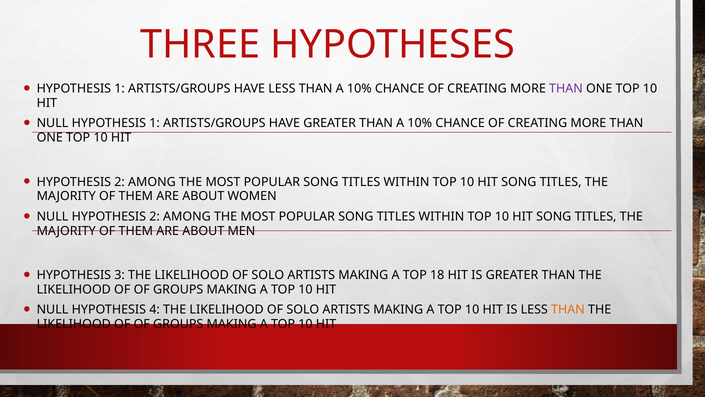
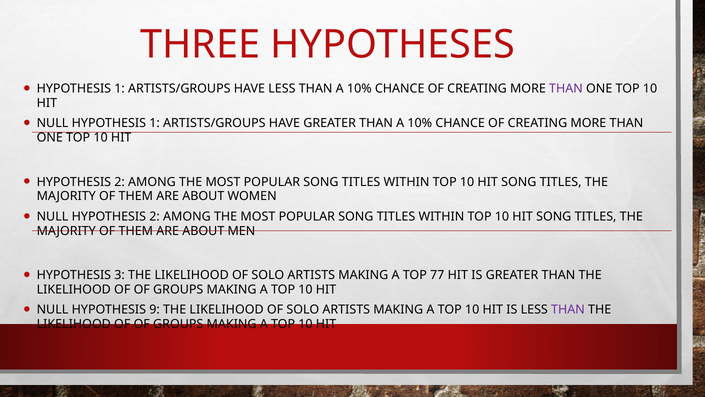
18: 18 -> 77 (437, 275)
4: 4 -> 9 (155, 309)
THAN colour: orange -> purple (568, 309)
